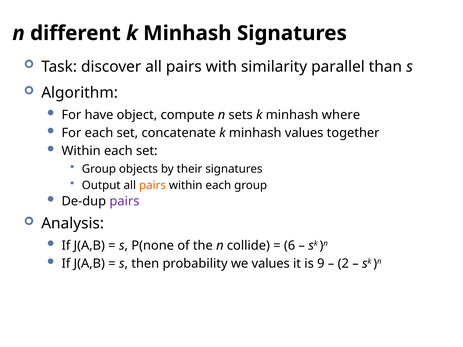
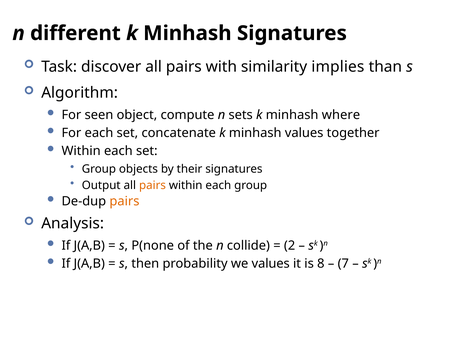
parallel: parallel -> implies (338, 67)
have: have -> seen (99, 115)
pairs colour: purple -> orange (124, 201)
6: 6 -> 2 (290, 246)
9: 9 -> 8 (321, 264)
2: 2 -> 7 (343, 264)
